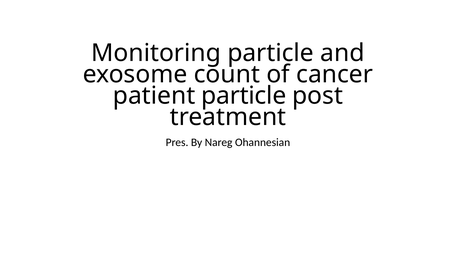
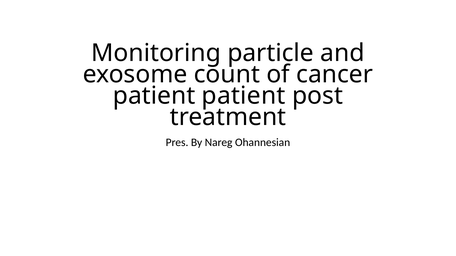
patient particle: particle -> patient (244, 96)
